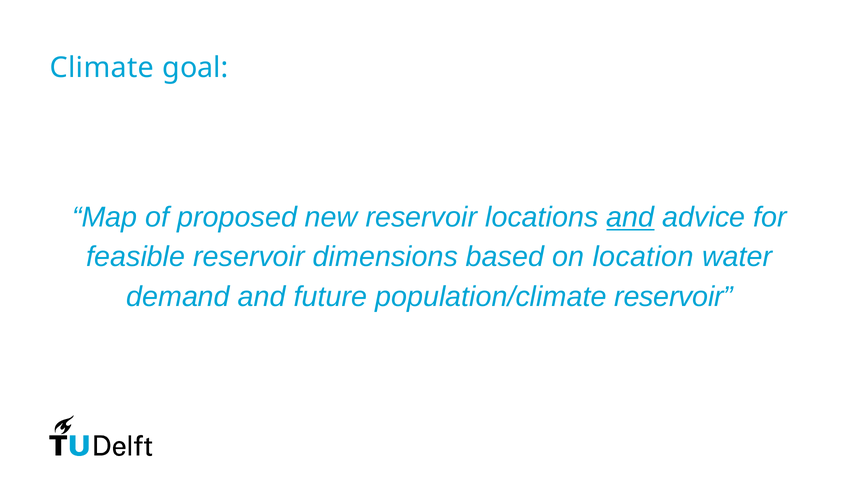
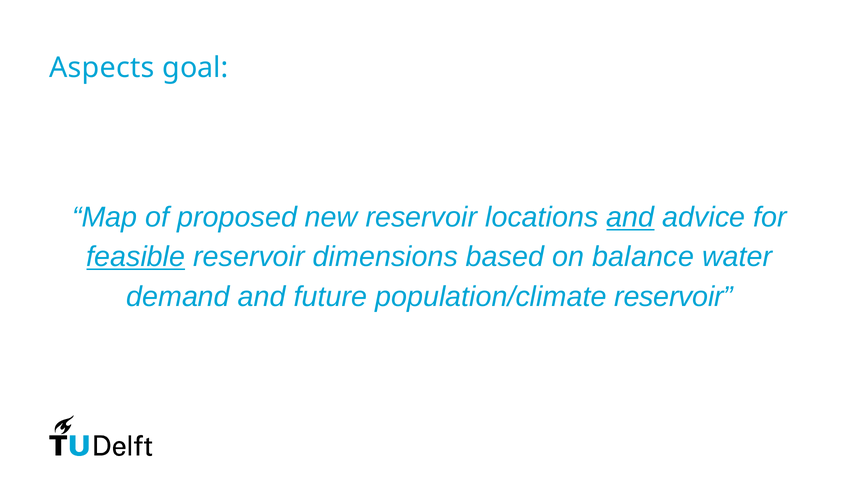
Climate: Climate -> Aspects (102, 68)
feasible underline: none -> present (136, 257)
location: location -> balance (643, 257)
